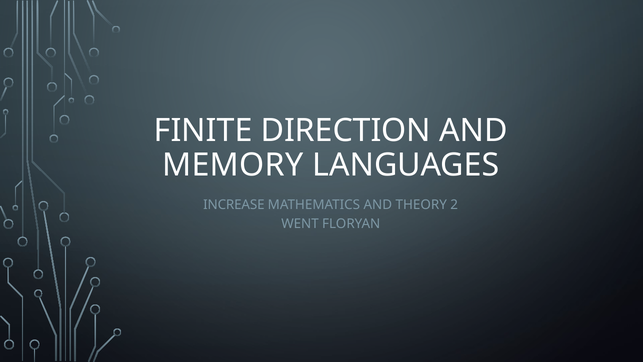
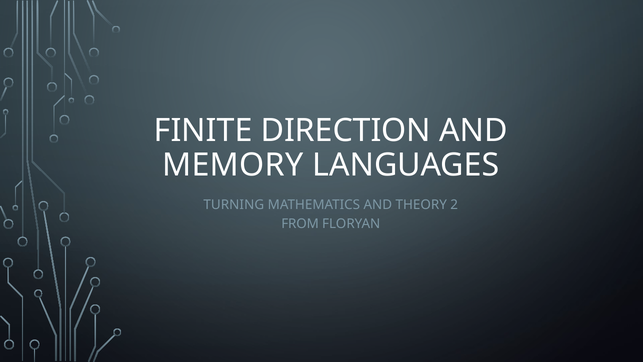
INCREASE: INCREASE -> TURNING (234, 205)
WENT: WENT -> FROM (300, 224)
